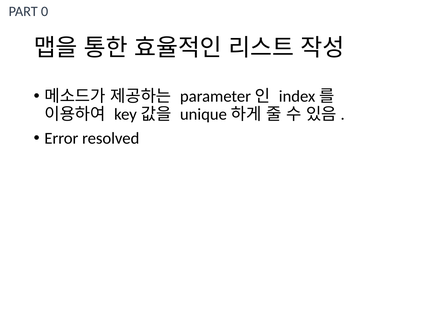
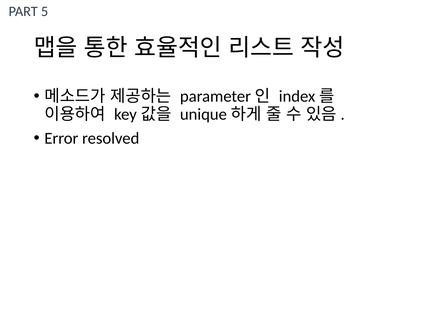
0: 0 -> 5 (45, 12)
